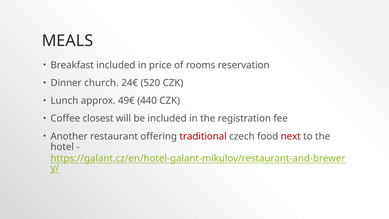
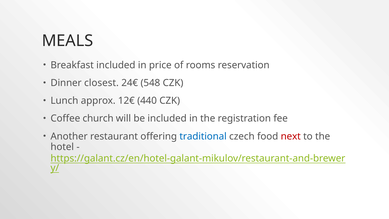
church: church -> closest (101, 83)
520: 520 -> 548 (150, 83)
49€: 49€ -> 12€ (126, 101)
closest: closest -> church (98, 118)
traditional colour: red -> blue (203, 136)
